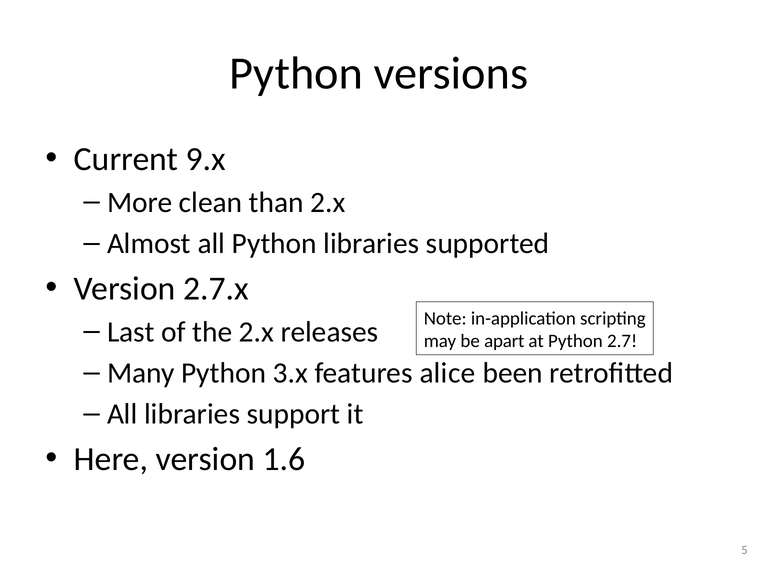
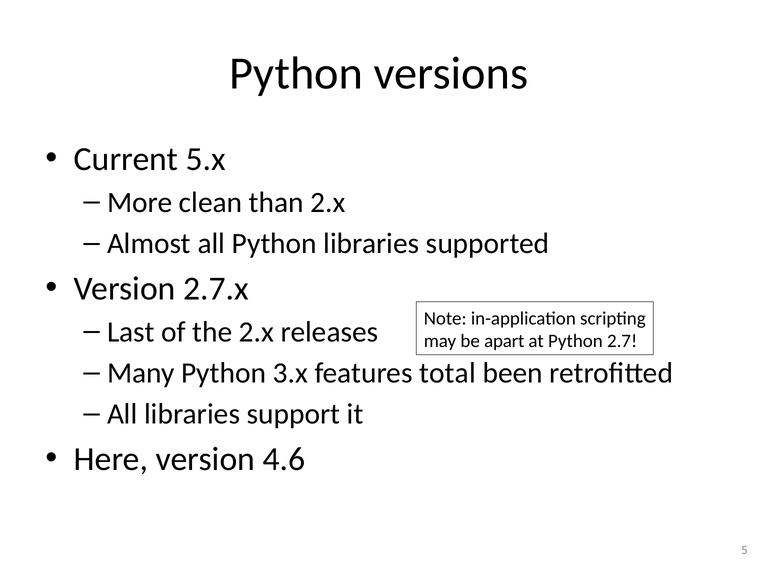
9.x: 9.x -> 5.x (206, 159)
alice: alice -> total (448, 373)
1.6: 1.6 -> 4.6 (284, 460)
